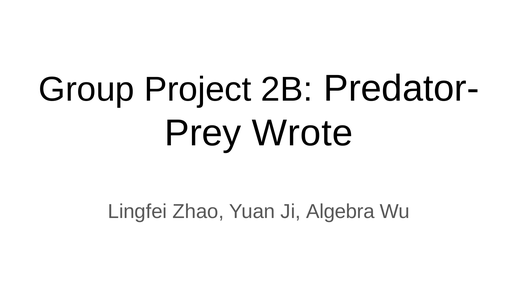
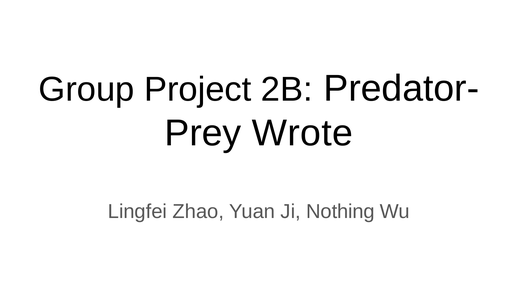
Algebra: Algebra -> Nothing (340, 212)
